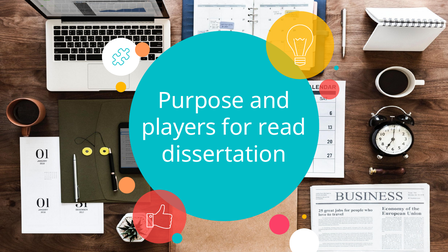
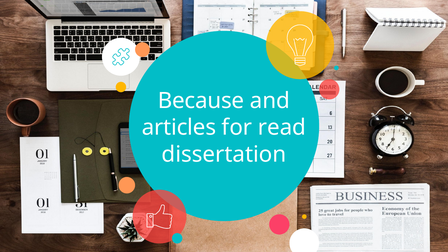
Purpose: Purpose -> Because (201, 101)
players: players -> articles (179, 128)
